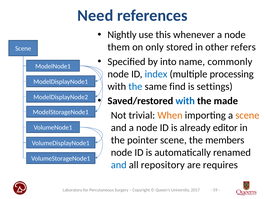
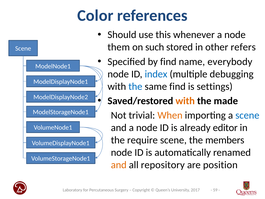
Need: Need -> Color (95, 15)
Nightly: Nightly -> Should (122, 35)
only: only -> such (155, 47)
by into: into -> find (168, 62)
commonly: commonly -> everybody (230, 62)
processing: processing -> debugging (232, 74)
with colour: blue -> orange (185, 101)
scene colour: orange -> blue (247, 115)
pointer: pointer -> require (142, 140)
and colour: blue -> orange (119, 165)
requires: requires -> position (220, 165)
